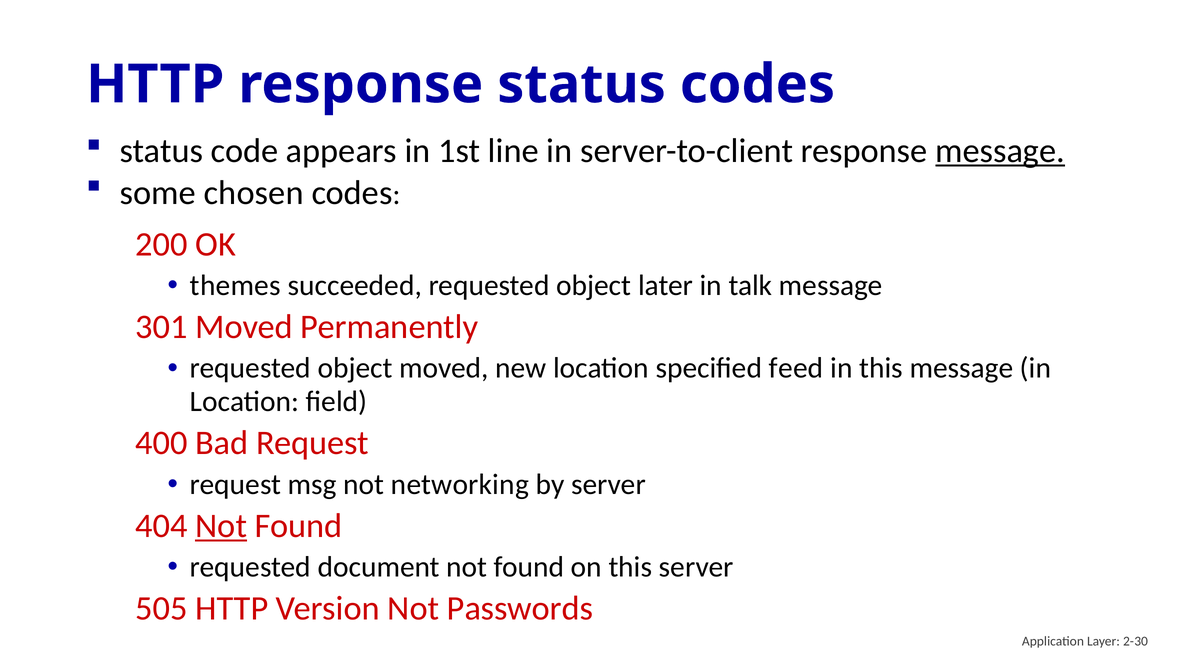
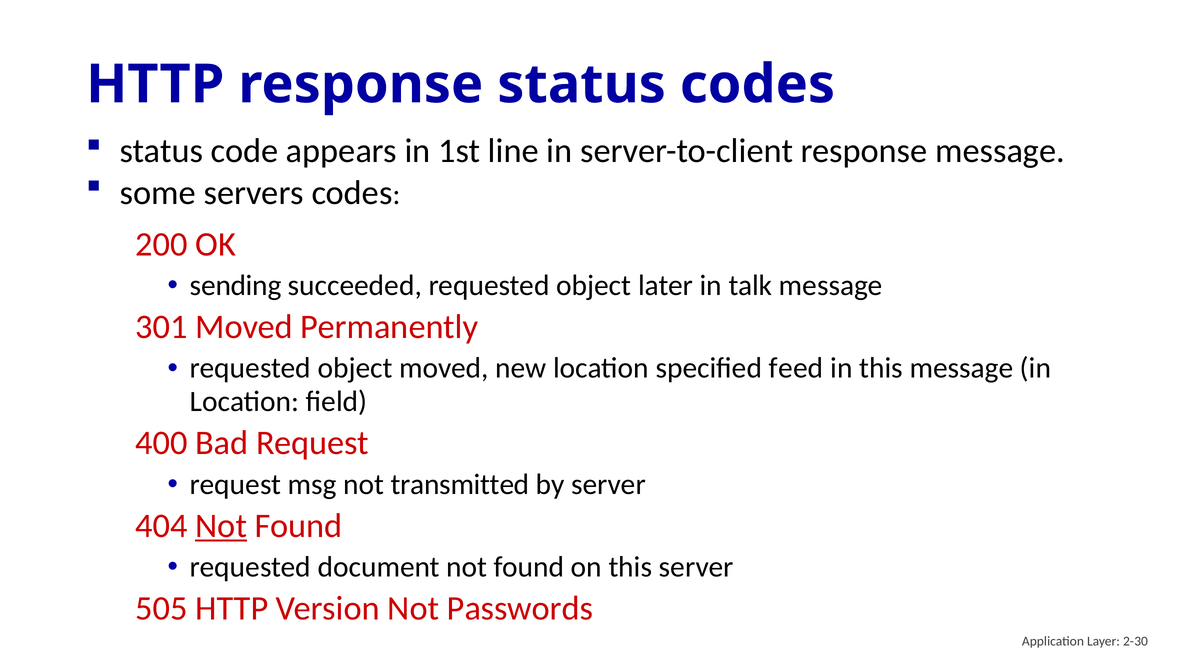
message underline: present -> none (1000, 151)
chosen: chosen -> servers (254, 193)
themes: themes -> sending (236, 286)
networking: networking -> transmitted (460, 484)
